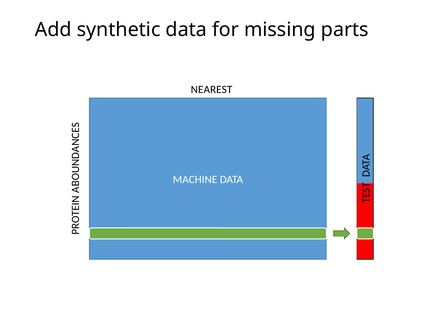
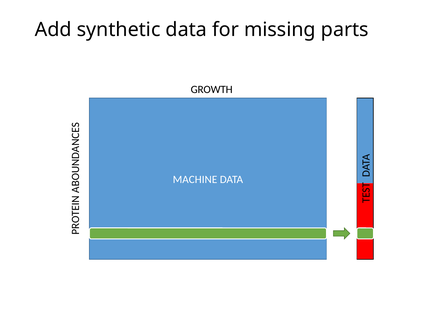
NEAREST: NEAREST -> GROWTH (212, 90)
